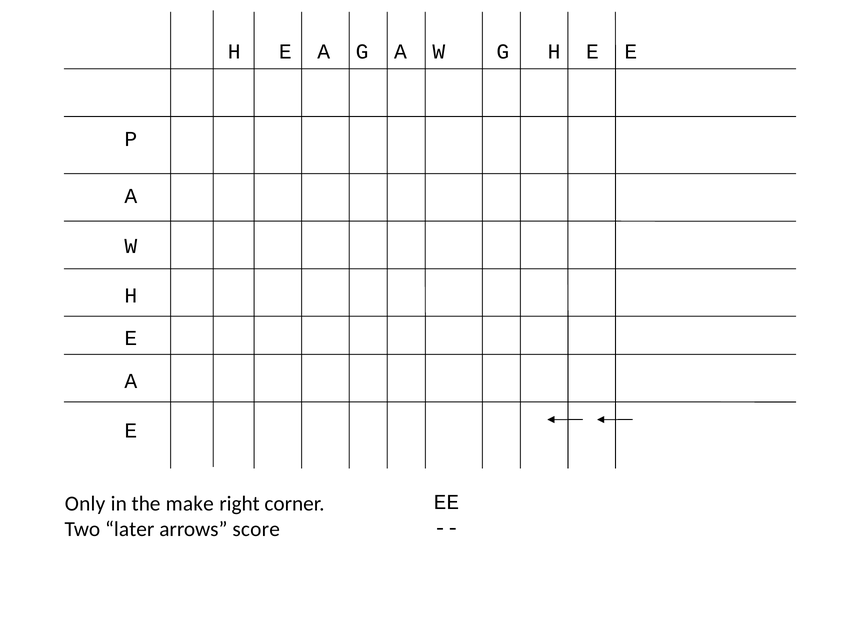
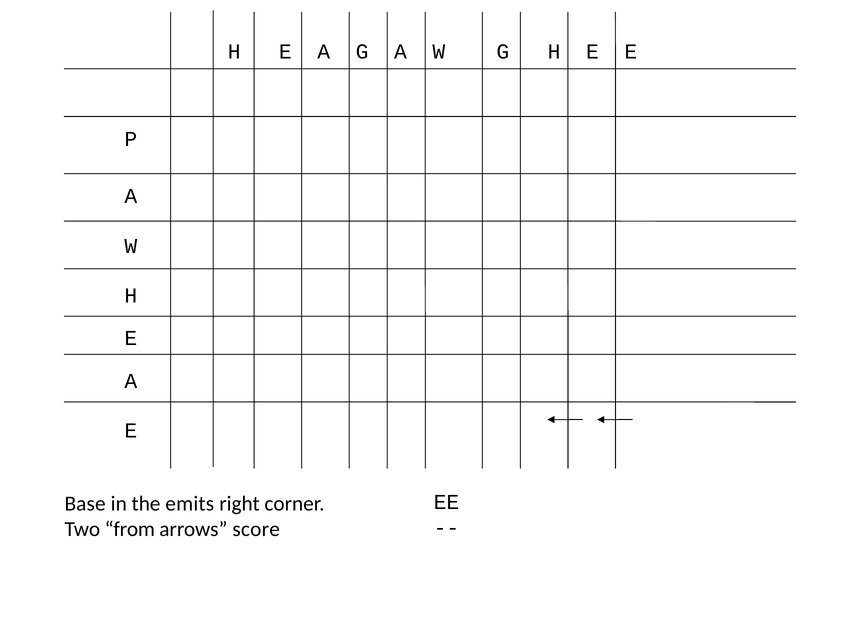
Only: Only -> Base (85, 503)
make: make -> emits (190, 503)
later: later -> from (130, 529)
